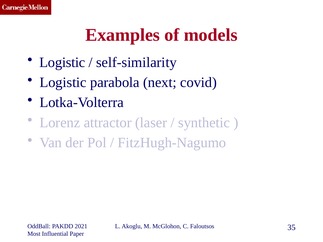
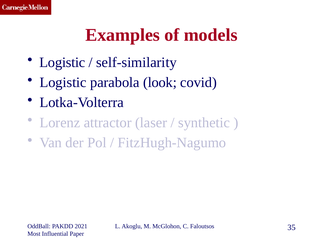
next: next -> look (160, 82)
